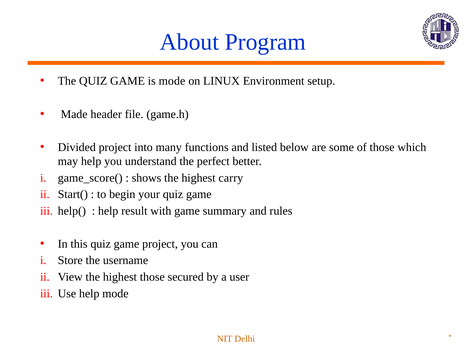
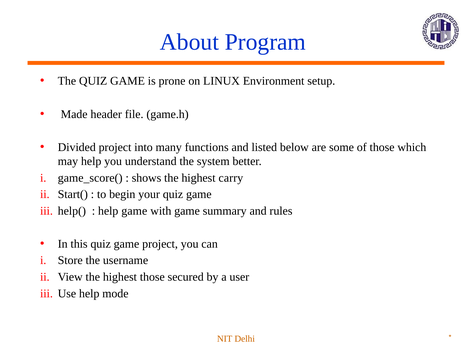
is mode: mode -> prone (172, 81)
perfect: perfect -> system (213, 161)
help result: result -> game (134, 211)
